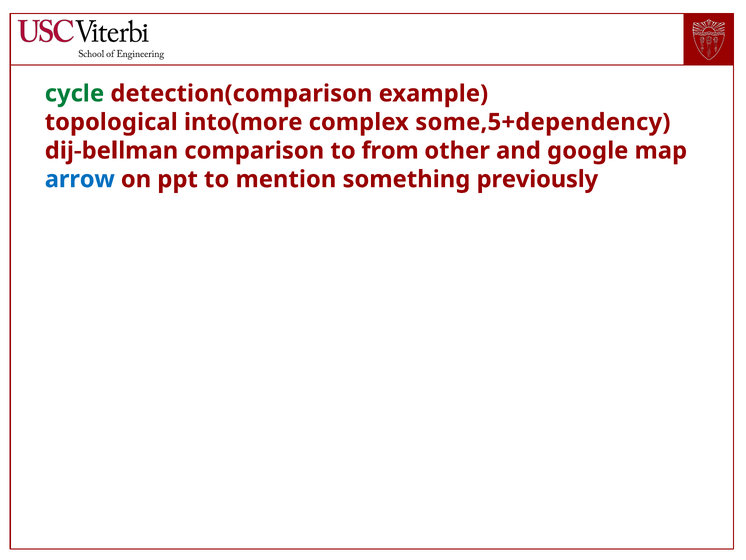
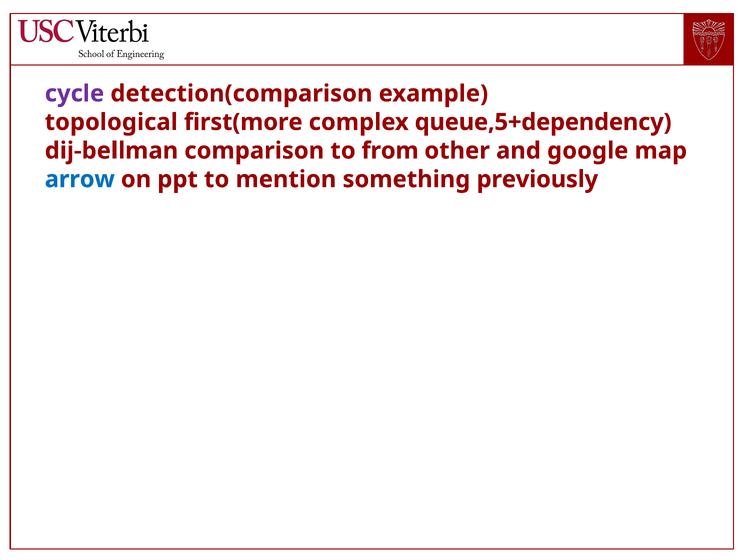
cycle colour: green -> purple (74, 93)
into(more: into(more -> first(more (243, 122)
some,5+dependency: some,5+dependency -> queue,5+dependency (543, 122)
